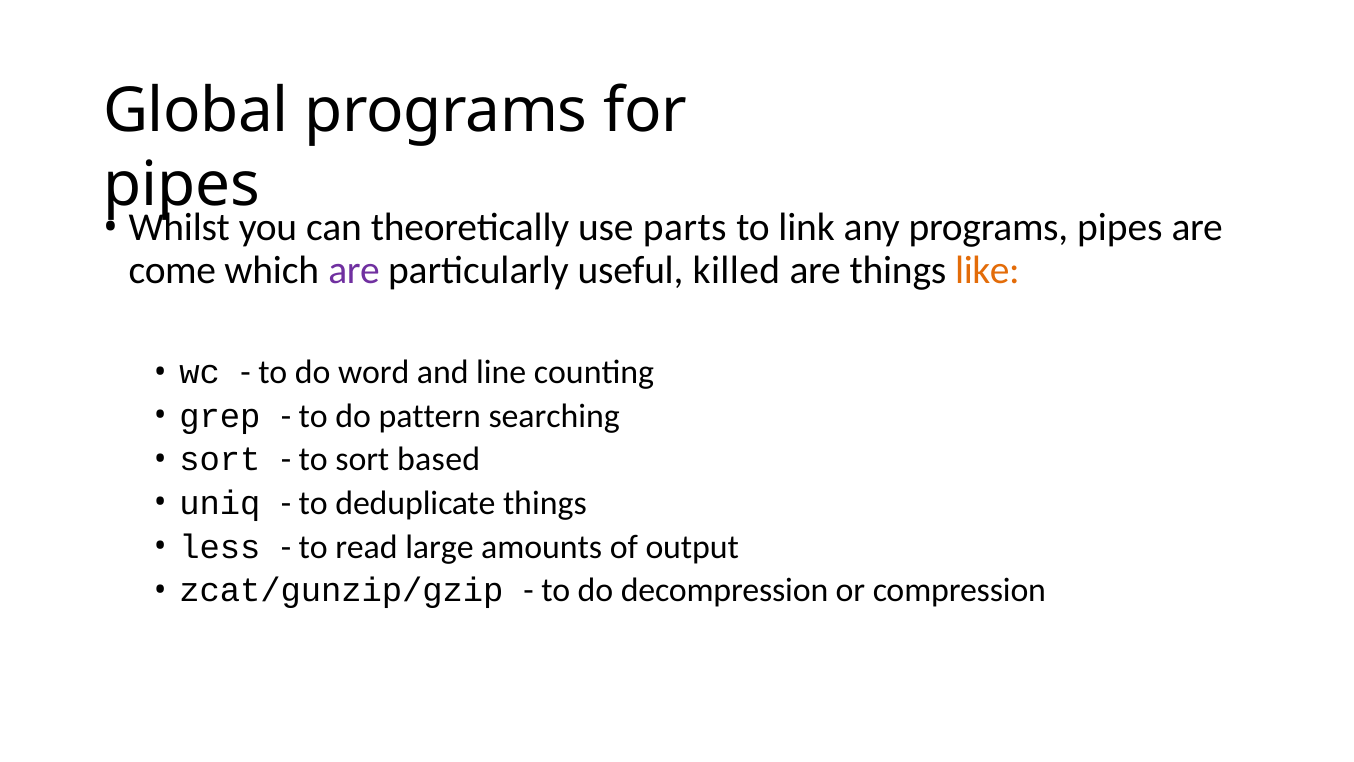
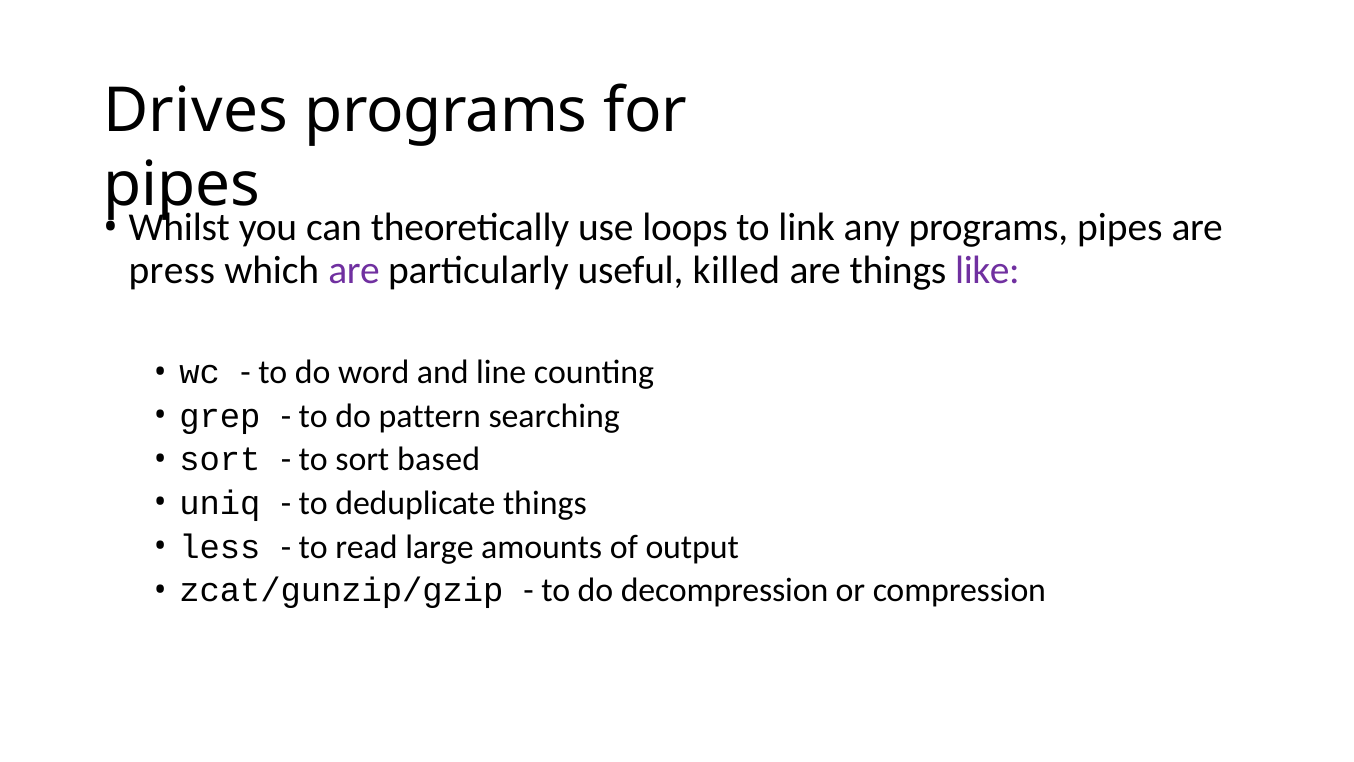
Global: Global -> Drives (196, 111)
parts: parts -> loops (685, 228)
come: come -> press (172, 270)
like colour: orange -> purple (987, 270)
